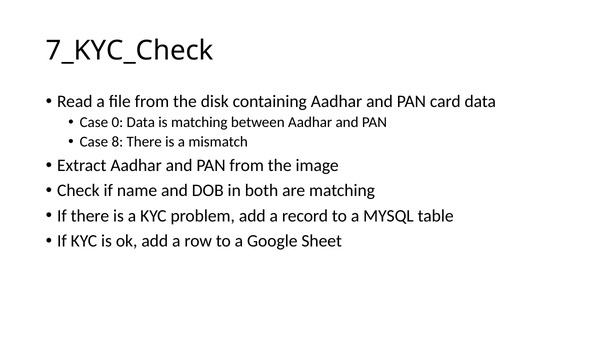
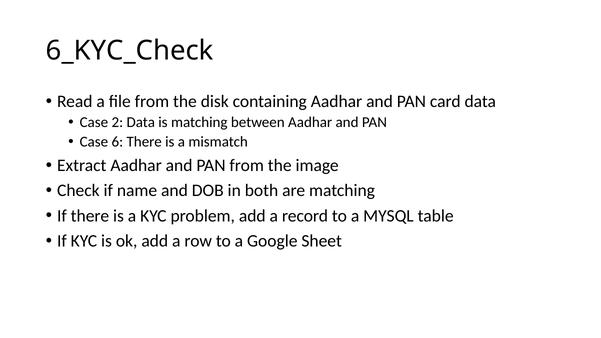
7_KYC_Check: 7_KYC_Check -> 6_KYC_Check (130, 50)
0: 0 -> 2 (117, 122)
8: 8 -> 6 (117, 142)
